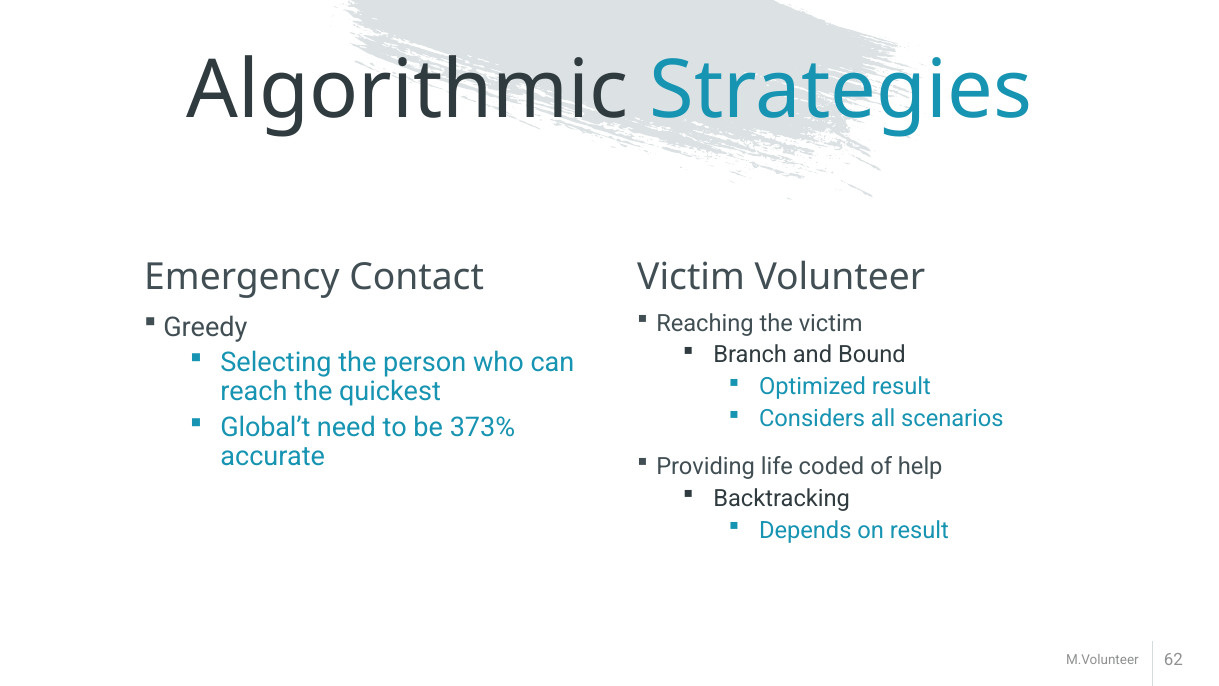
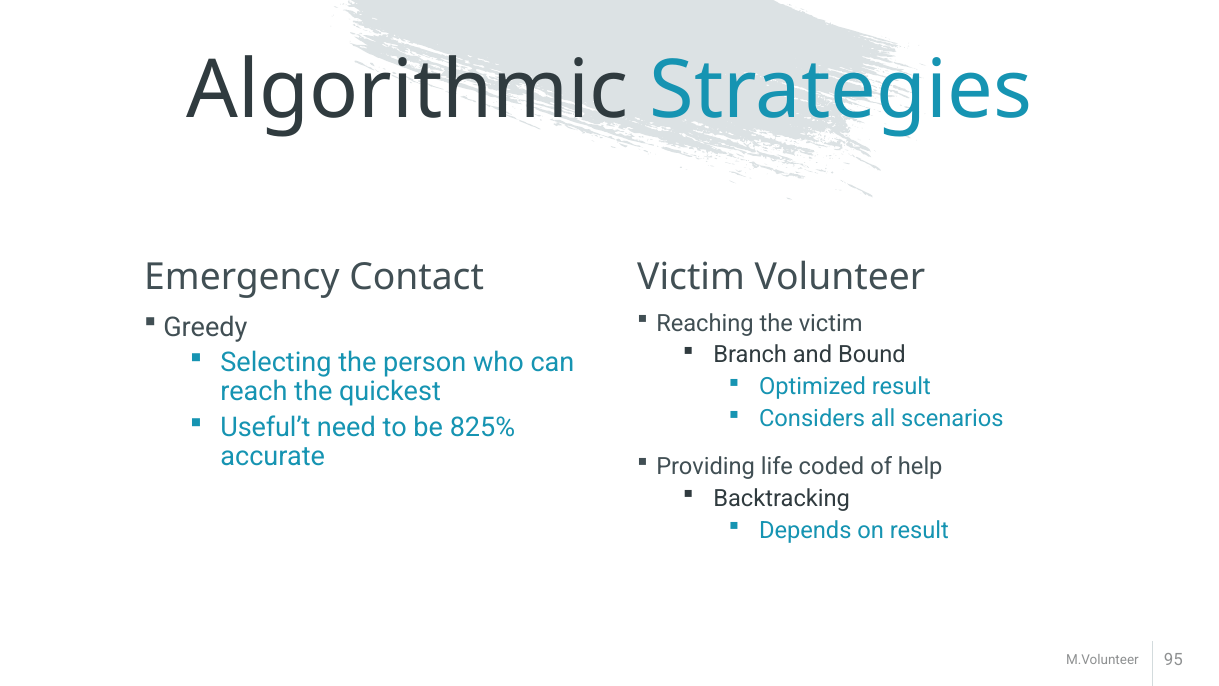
Global’t: Global’t -> Useful’t (265, 427)
373%: 373% -> 825% (483, 427)
62: 62 -> 95 (1173, 660)
